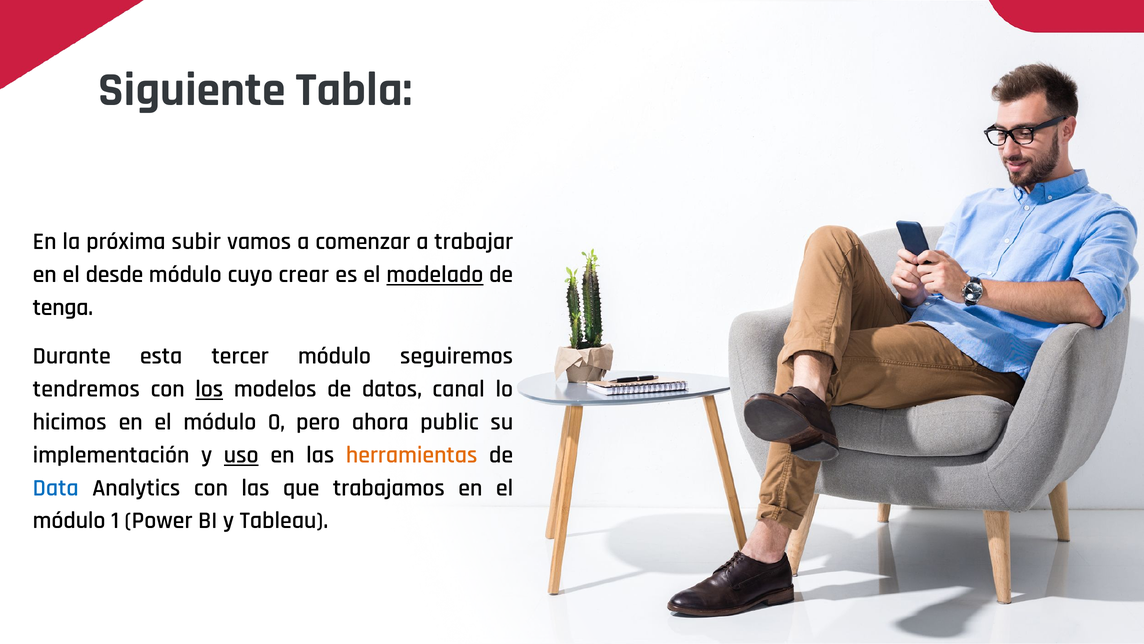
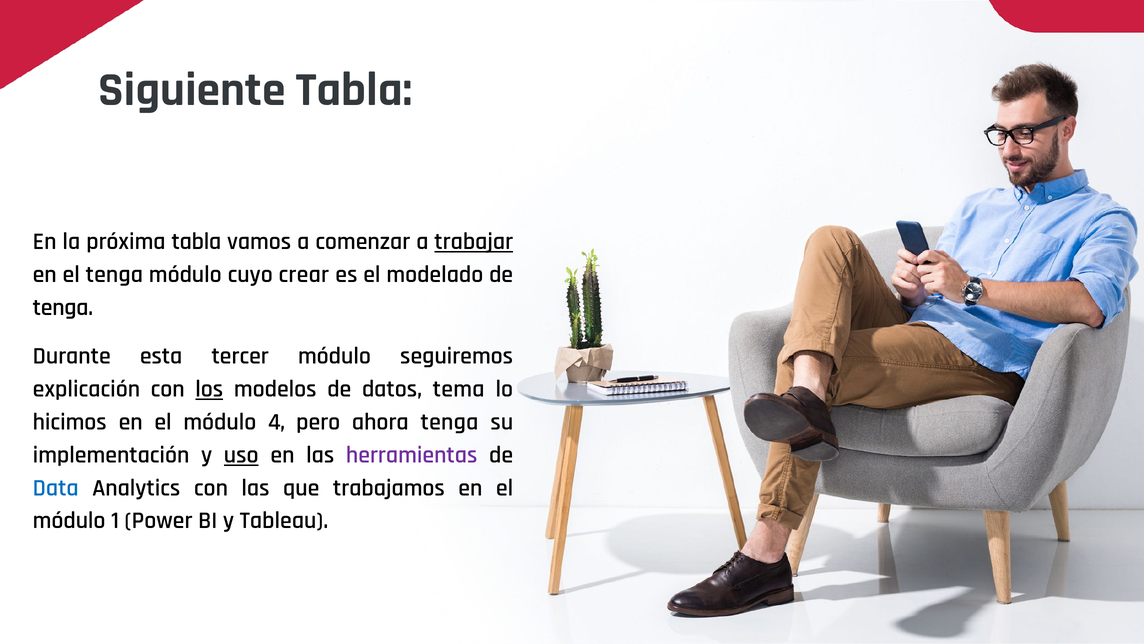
próxima subir: subir -> tabla (196, 241)
trabajar underline: none -> present (474, 241)
el desde: desde -> tenga (114, 274)
modelado underline: present -> none (435, 274)
tendremos: tendremos -> explicación (86, 389)
canal: canal -> tema (459, 389)
0: 0 -> 4 (276, 422)
ahora public: public -> tenga (449, 422)
herramientas colour: orange -> purple (412, 454)
